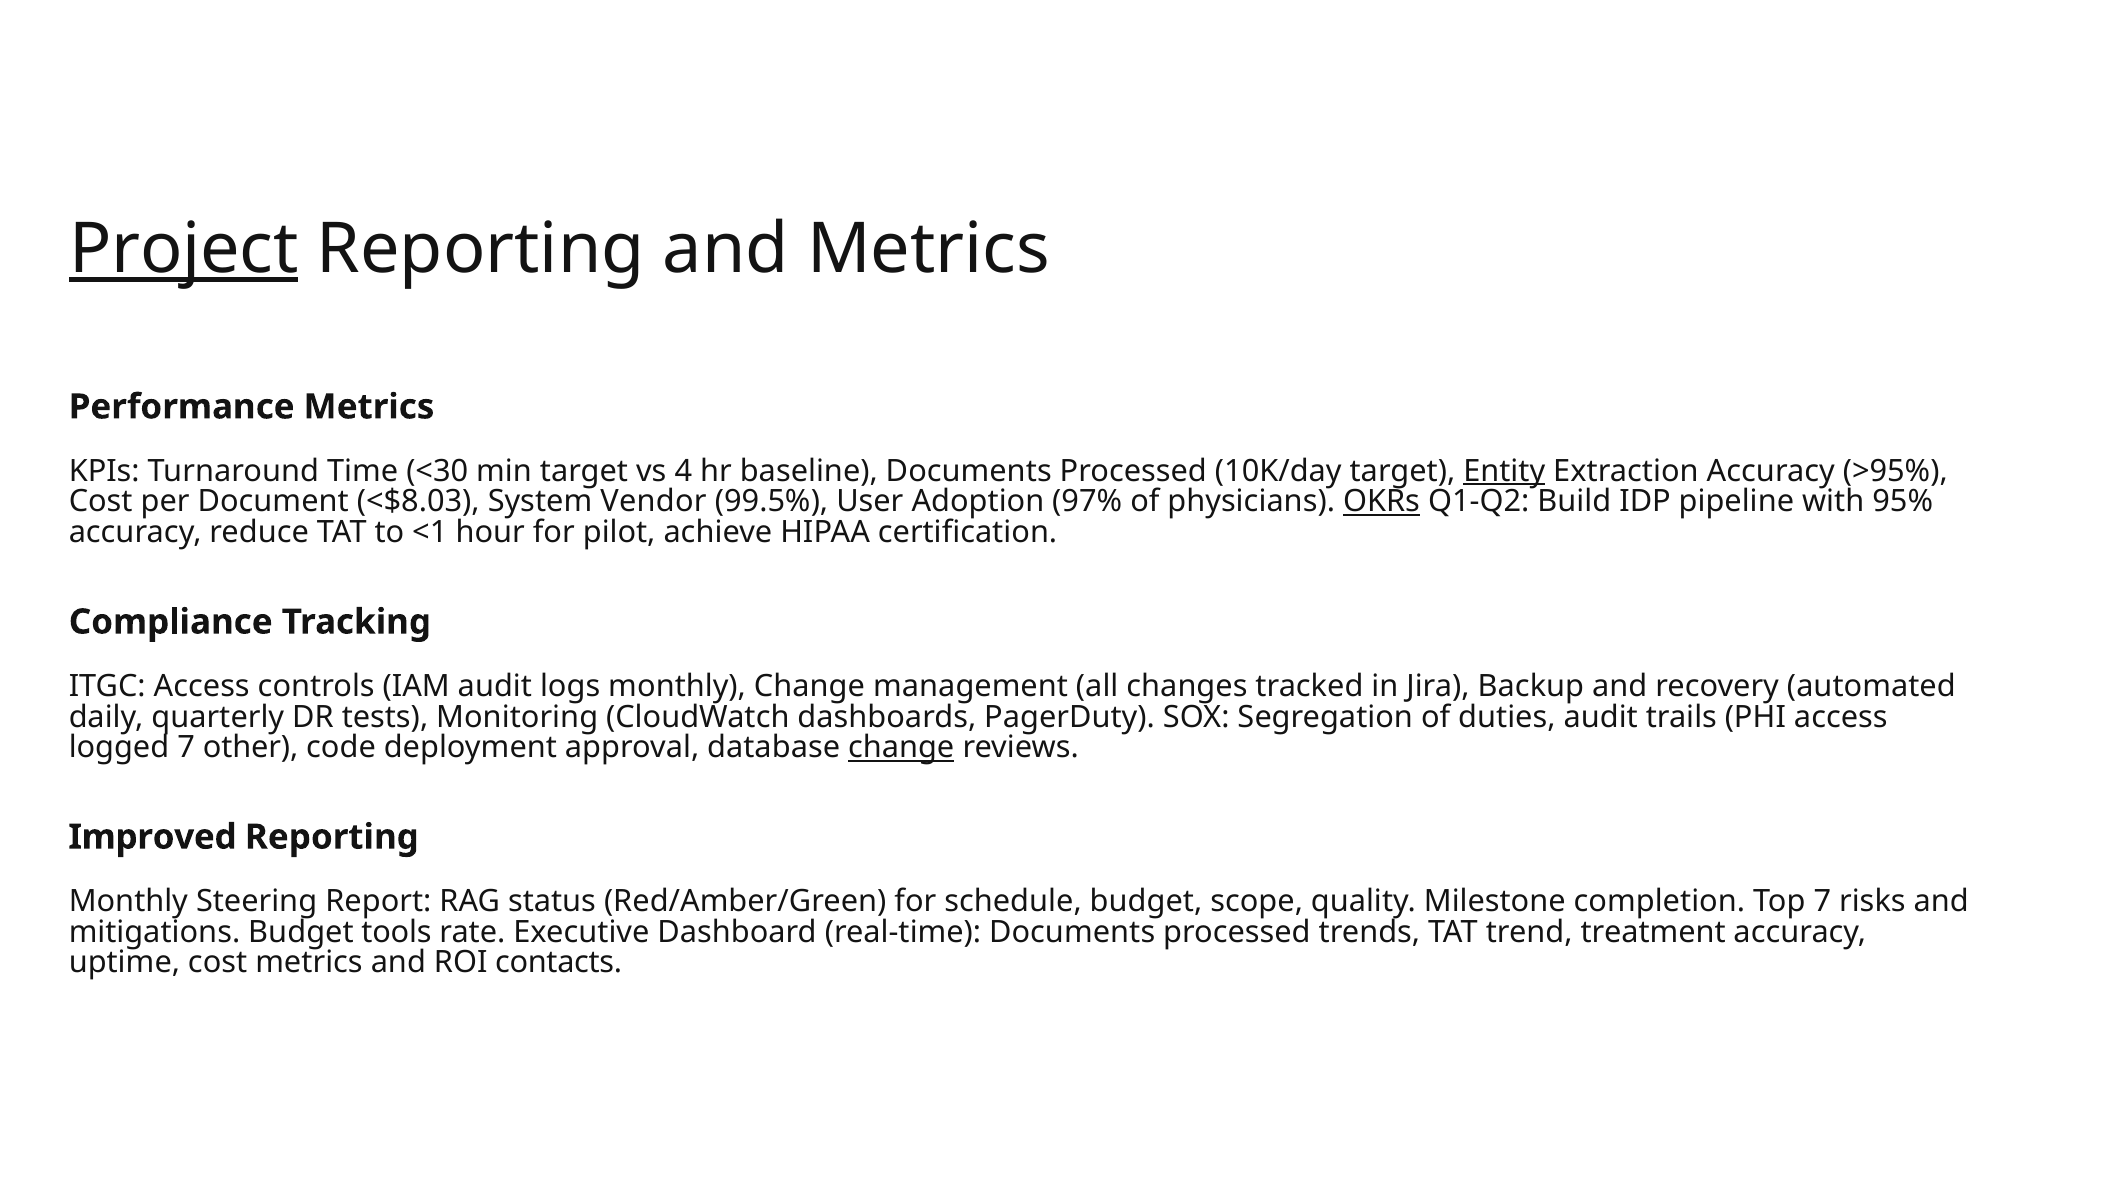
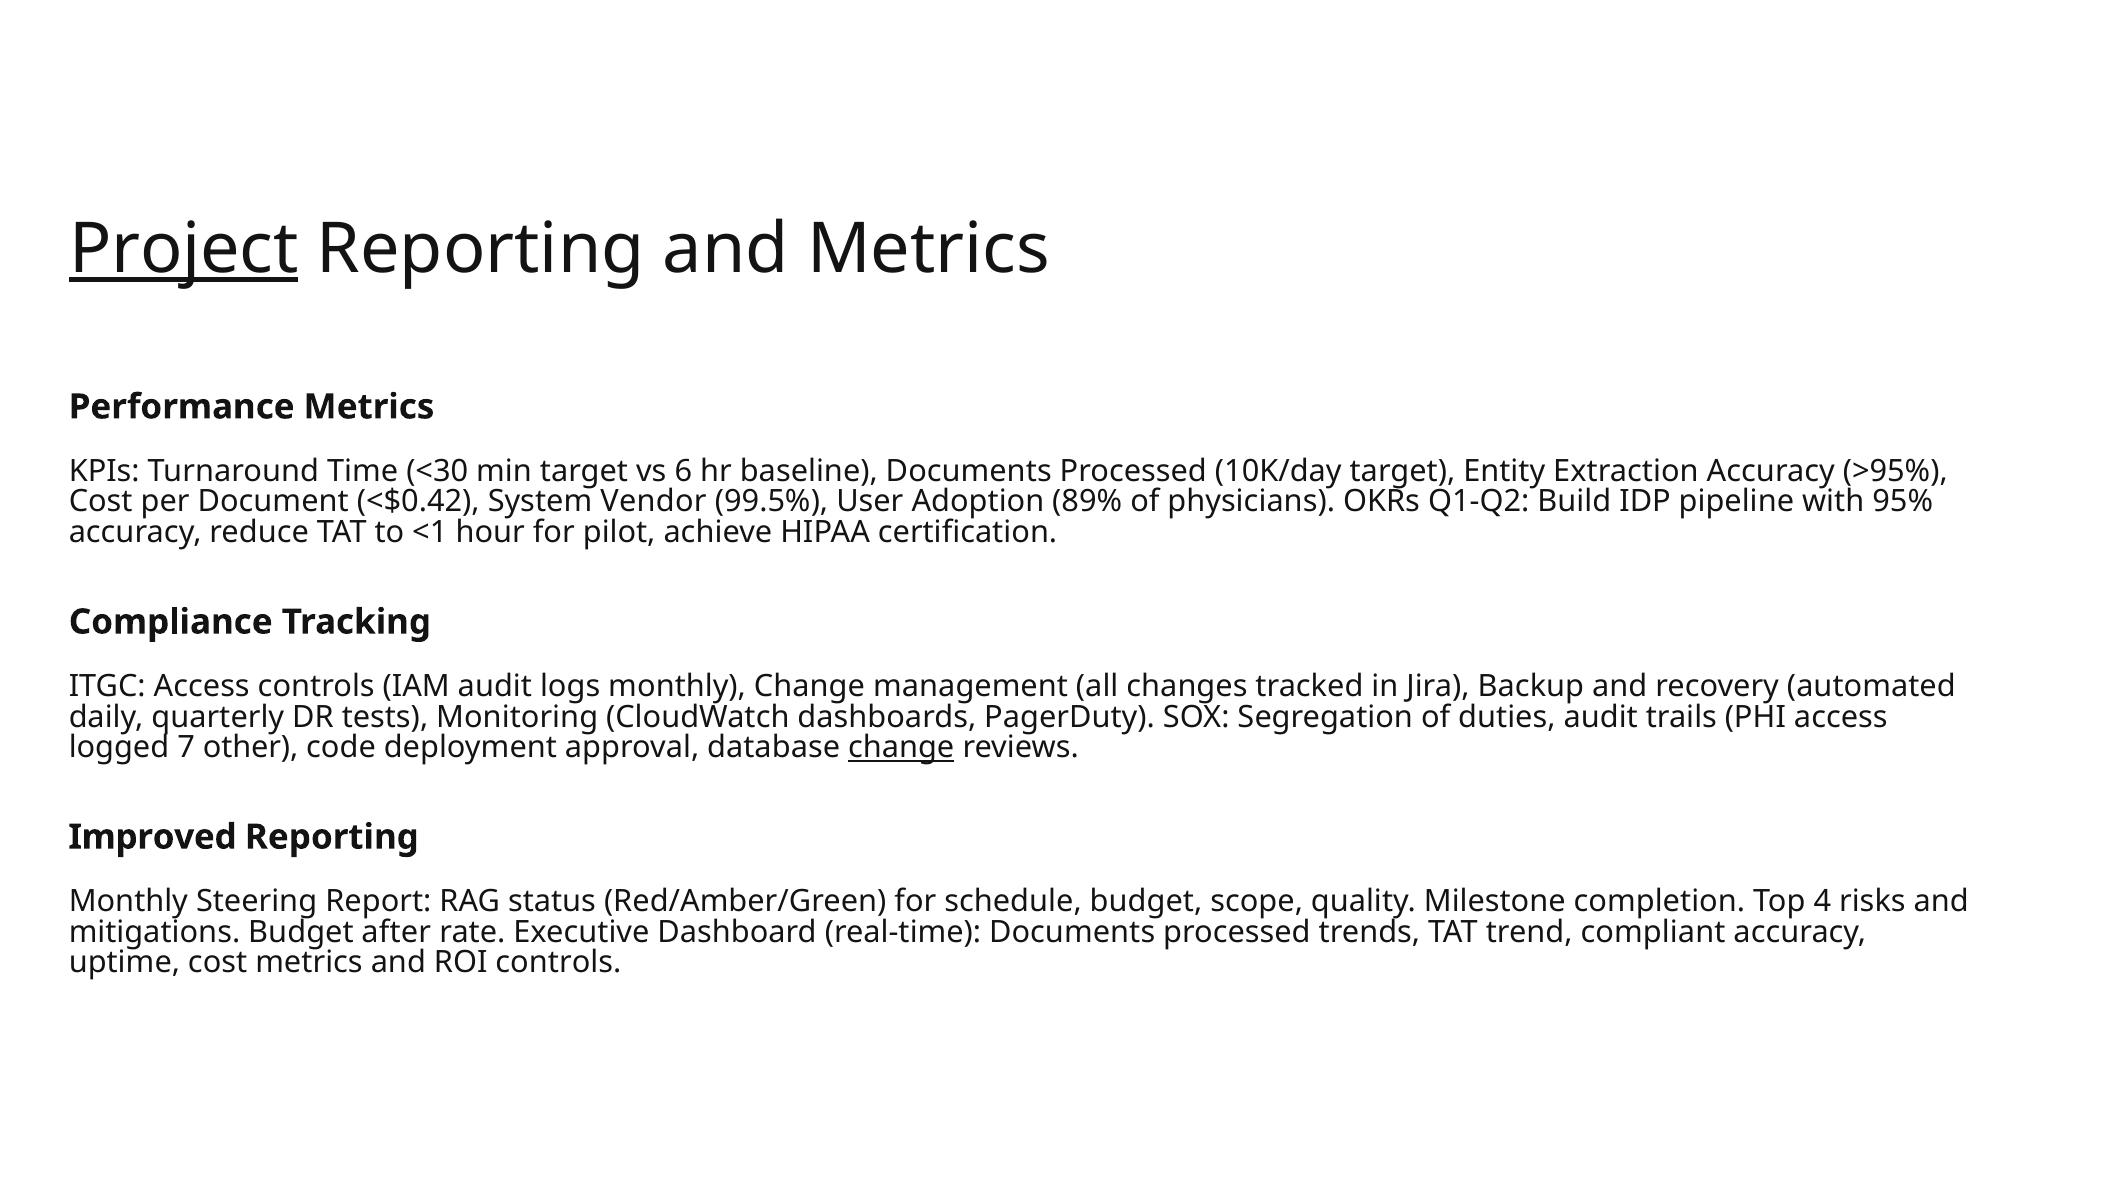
4: 4 -> 6 (683, 471)
Entity underline: present -> none (1504, 471)
<$8.03: <$8.03 -> <$0.42 (418, 502)
97%: 97% -> 89% (1087, 502)
OKRs underline: present -> none (1382, 502)
Top 7: 7 -> 4 (1822, 901)
tools: tools -> after (396, 932)
treatment: treatment -> compliant (1653, 932)
ROI contacts: contacts -> controls (558, 962)
